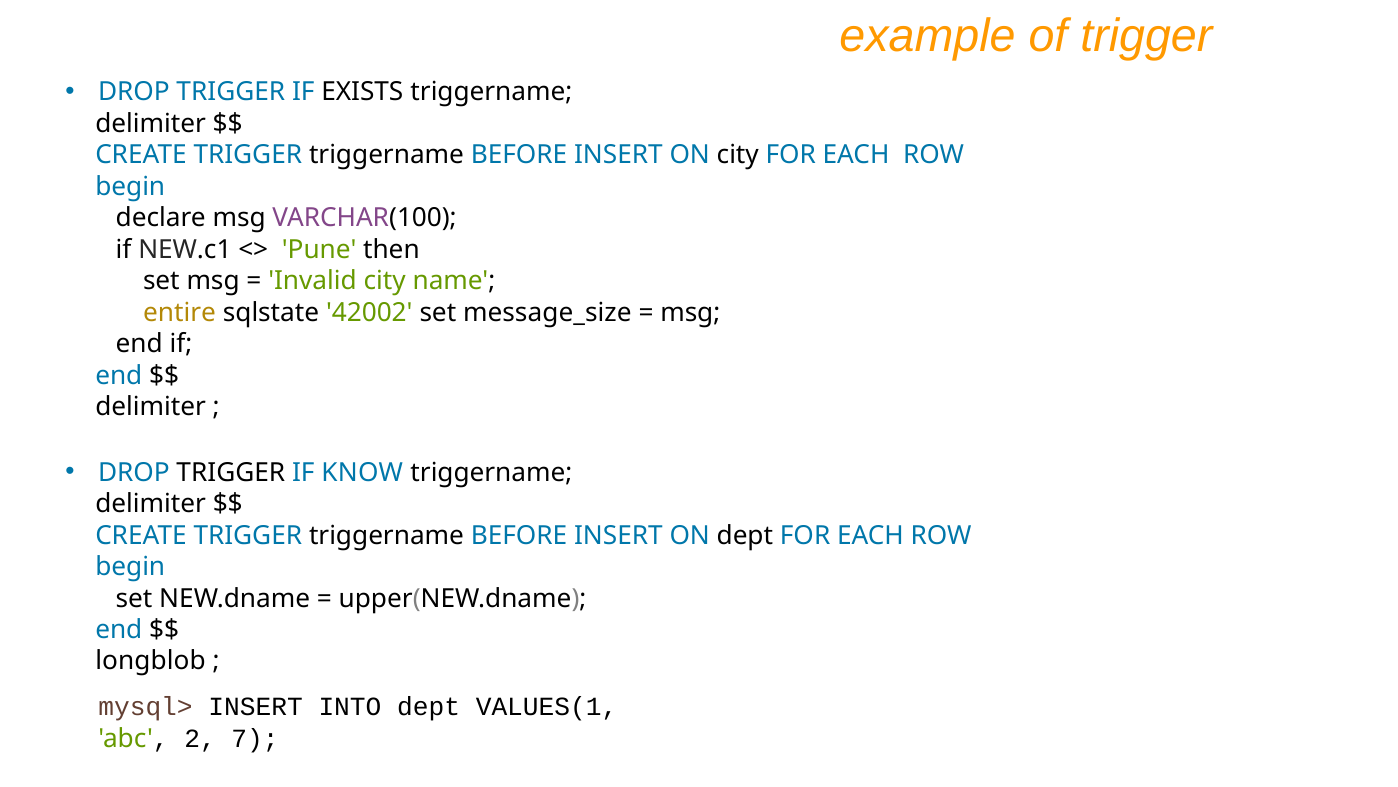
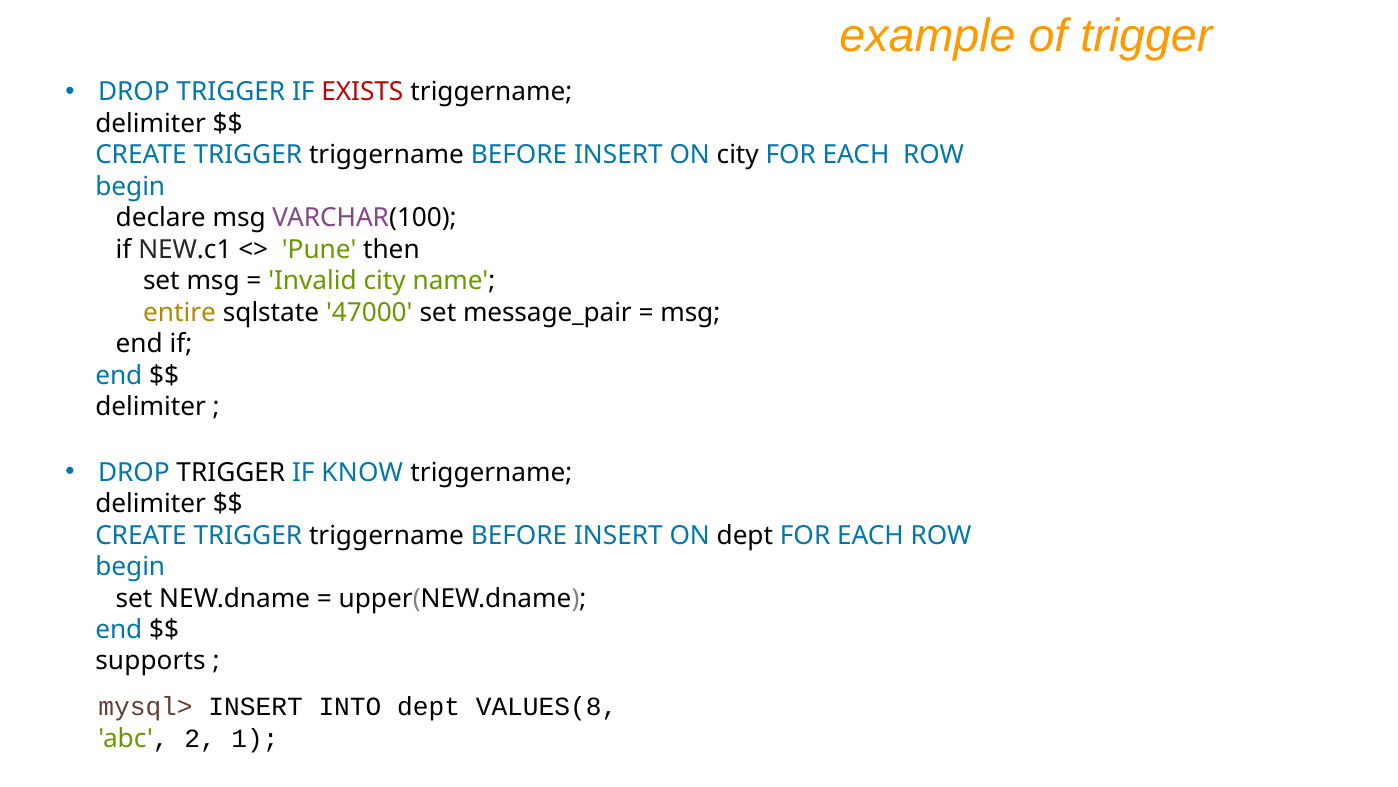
EXISTS colour: black -> red (362, 92)
42002: 42002 -> 47000 (369, 312)
message_size: message_size -> message_pair (547, 312)
longblob: longblob -> supports (151, 661)
VALUES(1: VALUES(1 -> VALUES(8 (547, 707)
7: 7 -> 1 (255, 738)
